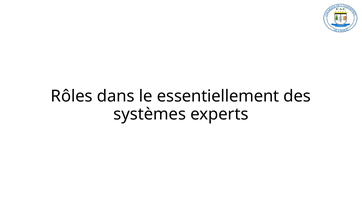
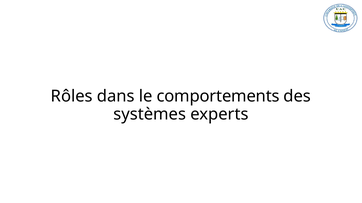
essentiellement: essentiellement -> comportements (218, 97)
